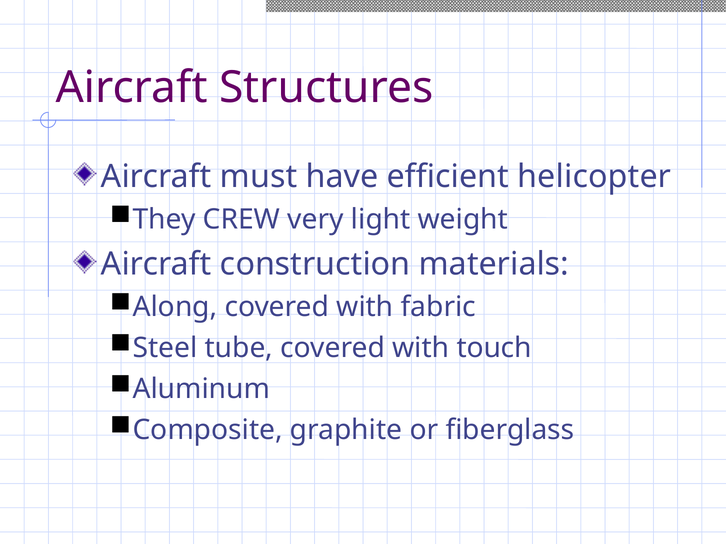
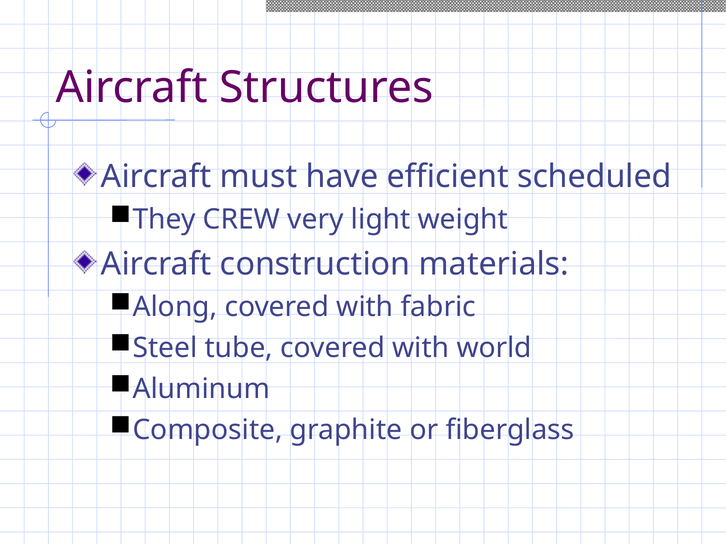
helicopter: helicopter -> scheduled (594, 177)
touch: touch -> world (494, 348)
